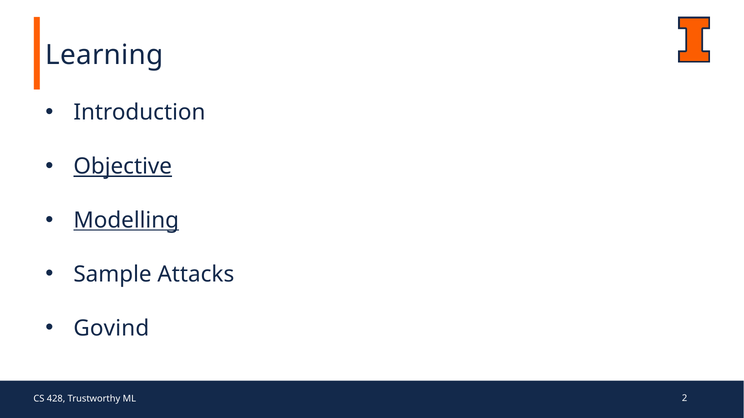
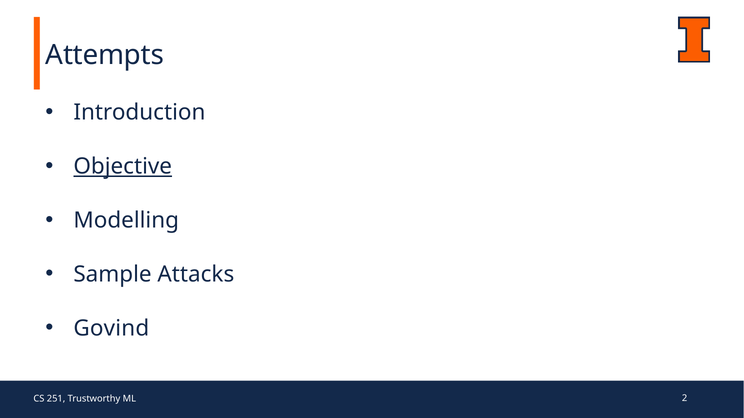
Learning: Learning -> Attempts (105, 55)
Modelling underline: present -> none (126, 221)
428: 428 -> 251 (56, 399)
